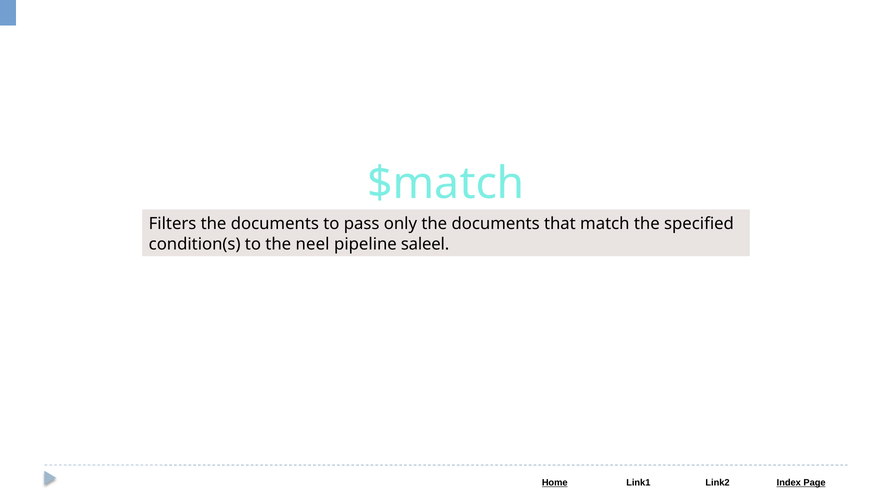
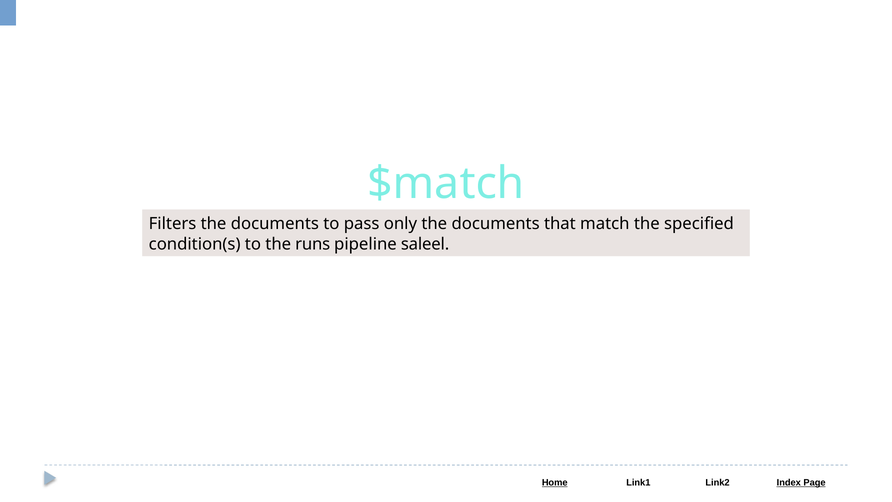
neel: neel -> runs (313, 244)
